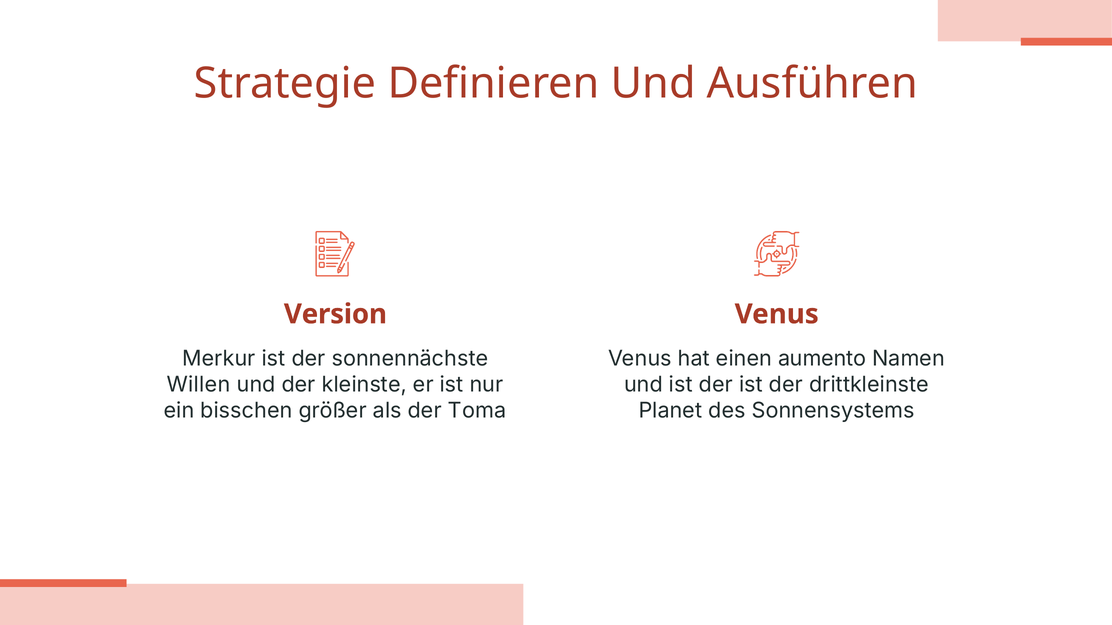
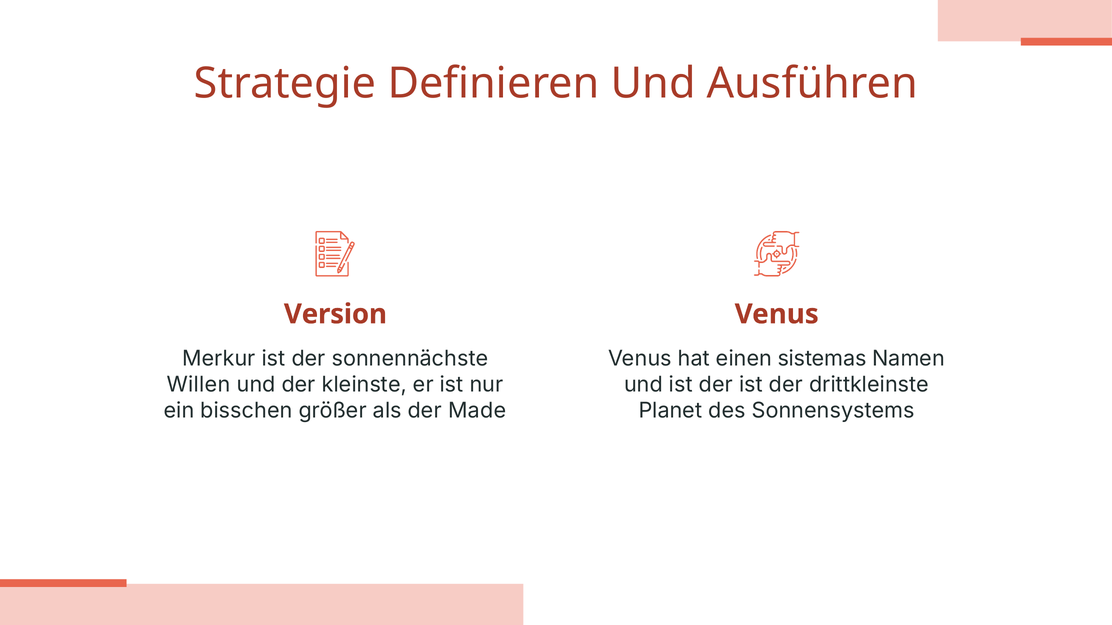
aumento: aumento -> sistemas (822, 359)
Toma: Toma -> Made (477, 411)
